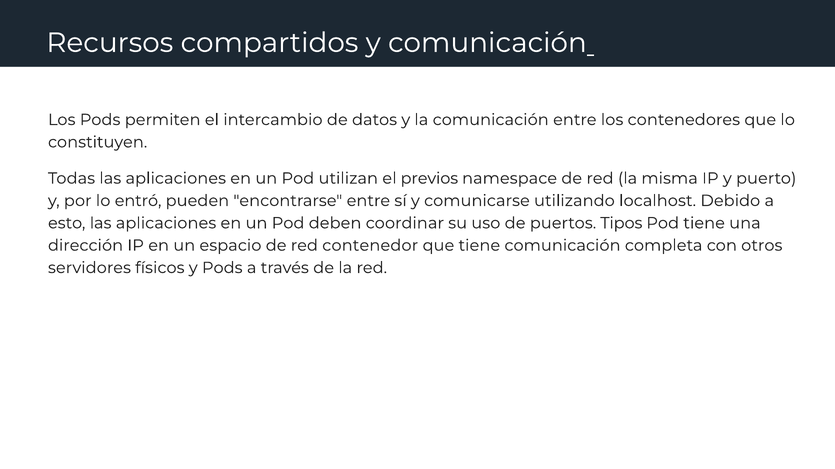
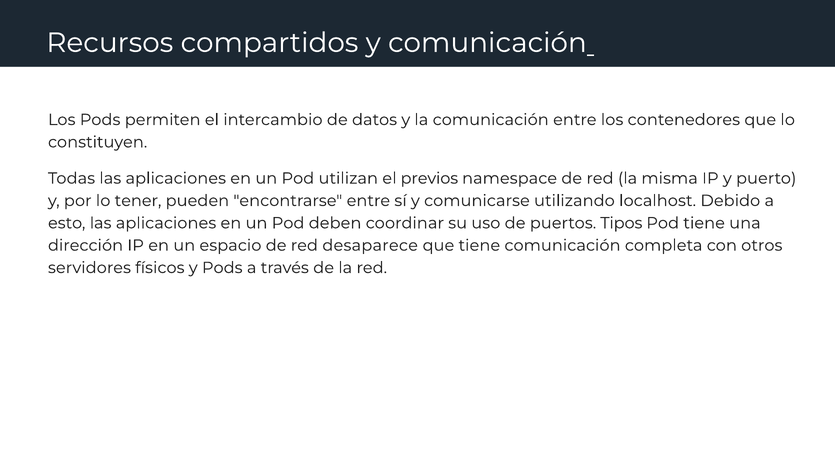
entró: entró -> tener (138, 201)
contenedor: contenedor -> desaparece (370, 246)
